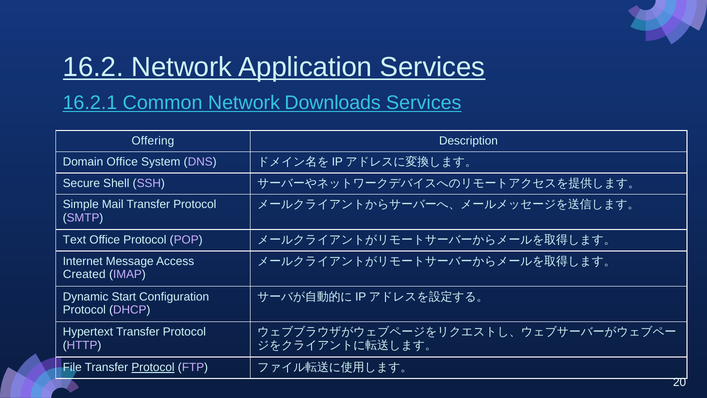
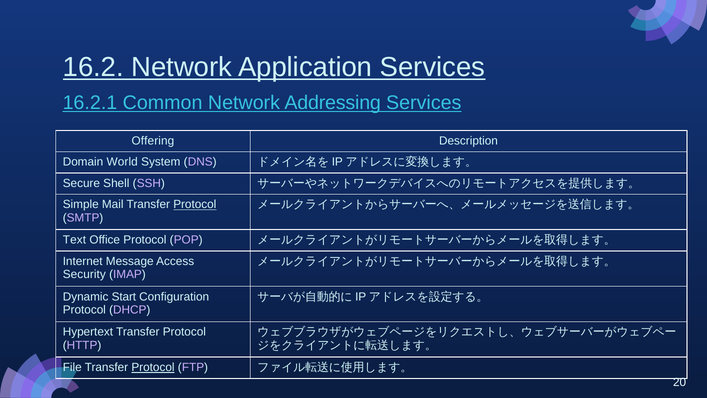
Downloads: Downloads -> Addressing (333, 103)
Domain Office: Office -> World (122, 162)
Protocol underline: none -> present (195, 204)
Created: Created -> Security (84, 274)
